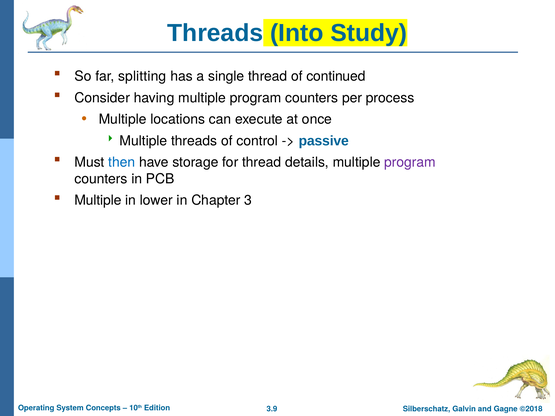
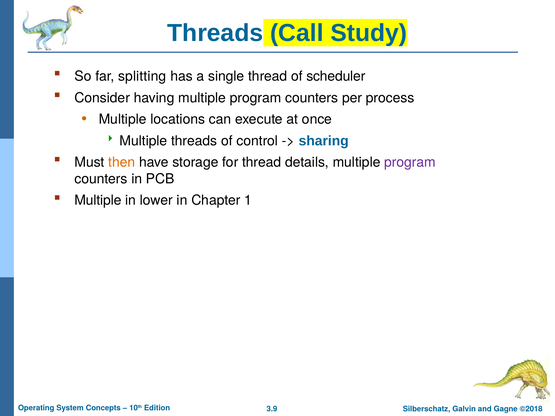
Into: Into -> Call (297, 33)
continued: continued -> scheduler (336, 76)
passive: passive -> sharing (324, 141)
then colour: blue -> orange (122, 162)
3: 3 -> 1 (248, 201)
